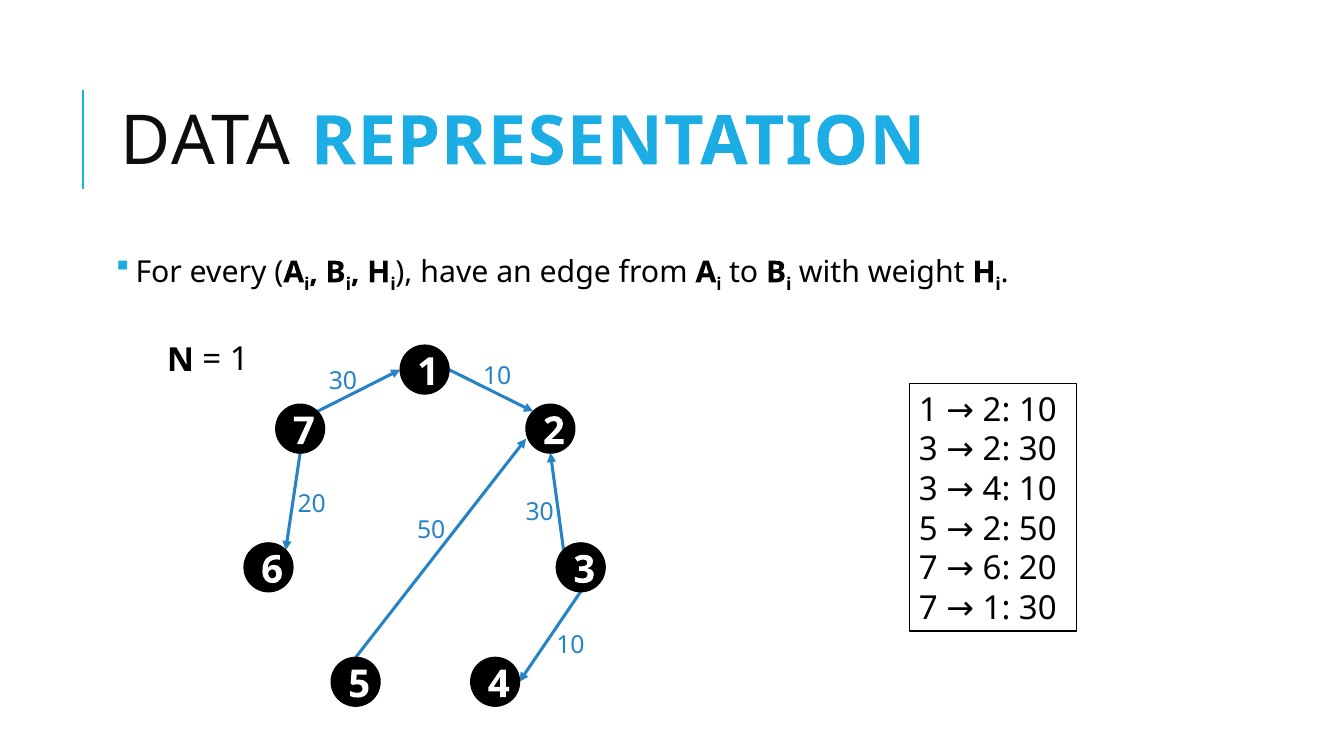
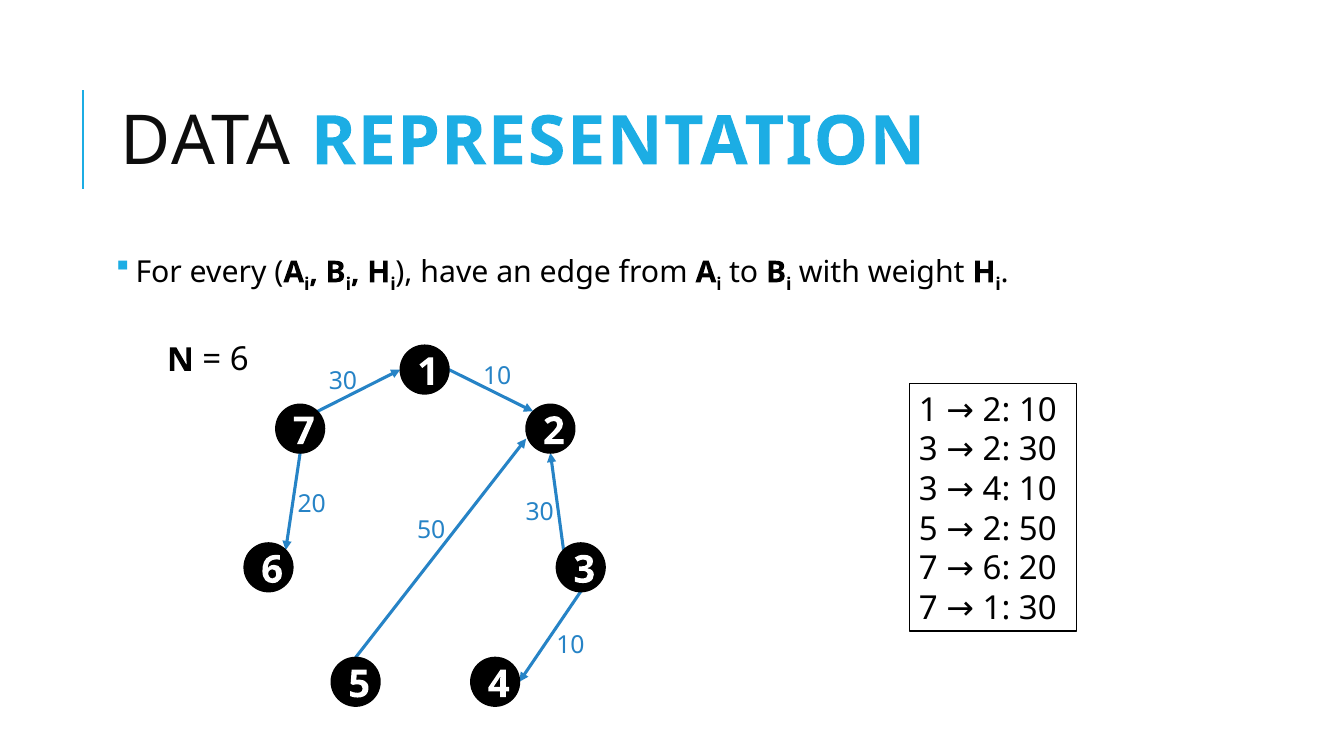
1: 1 -> 6 (239, 360)
